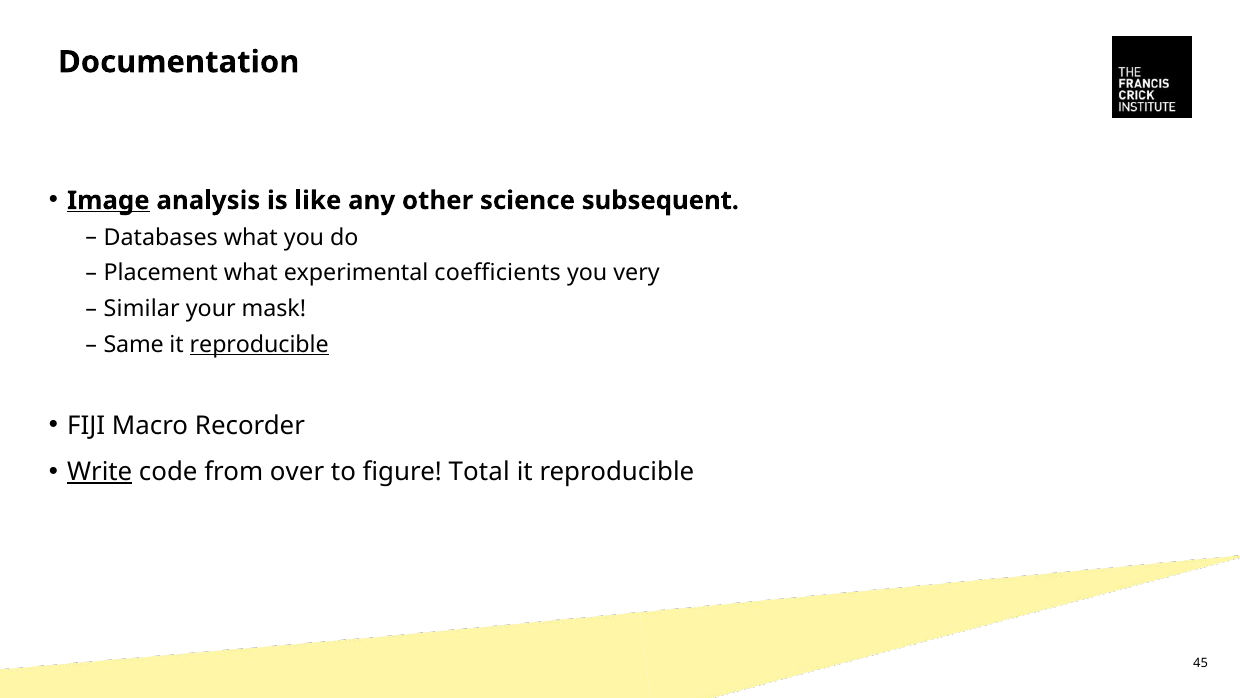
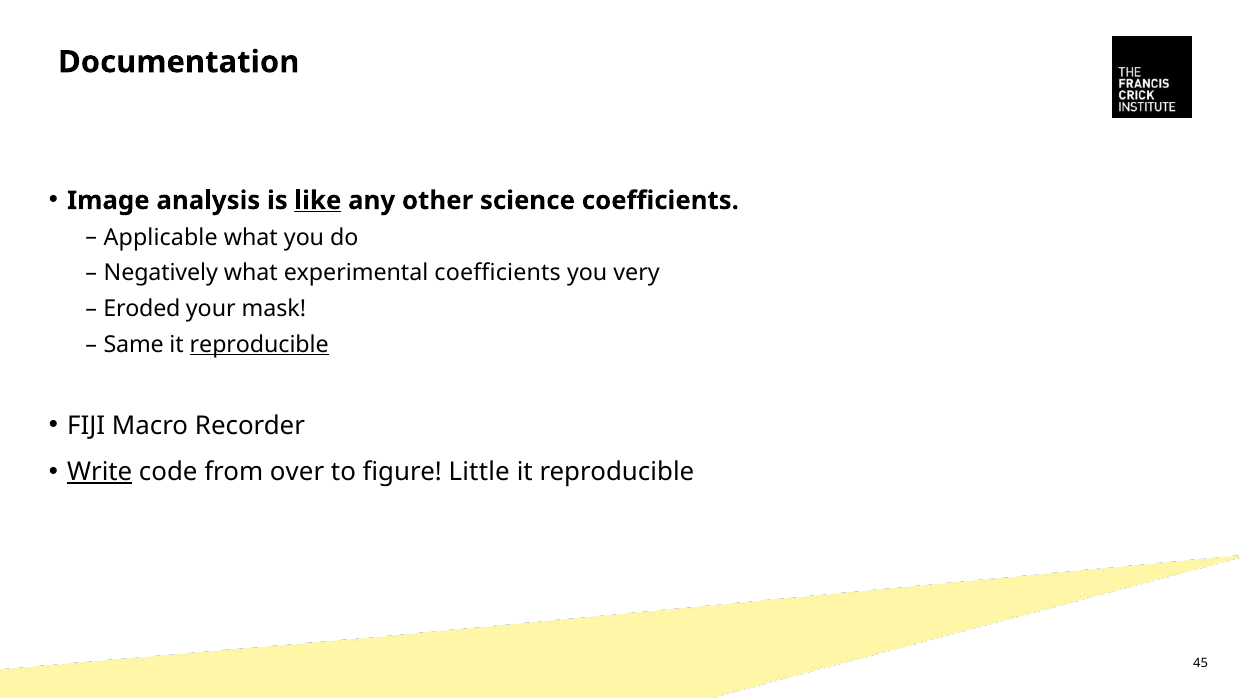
Image underline: present -> none (108, 200)
like underline: none -> present (318, 200)
science subsequent: subsequent -> coefficients (660, 200)
Databases: Databases -> Applicable (161, 237)
Placement: Placement -> Negatively (161, 273)
Similar: Similar -> Eroded (142, 309)
Total: Total -> Little (479, 472)
